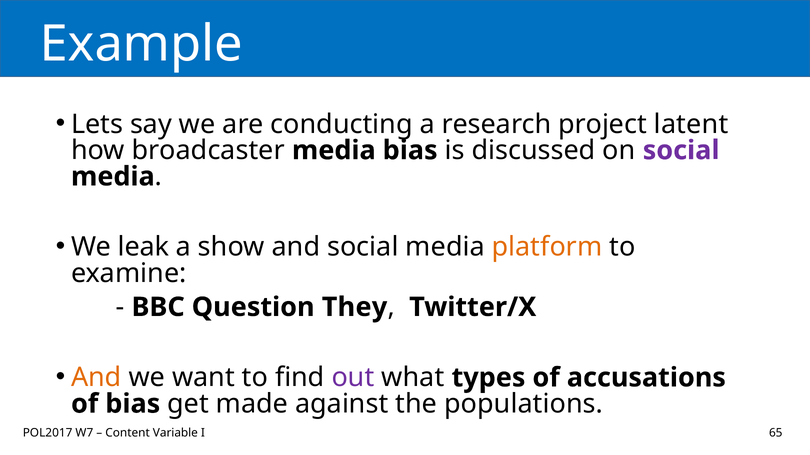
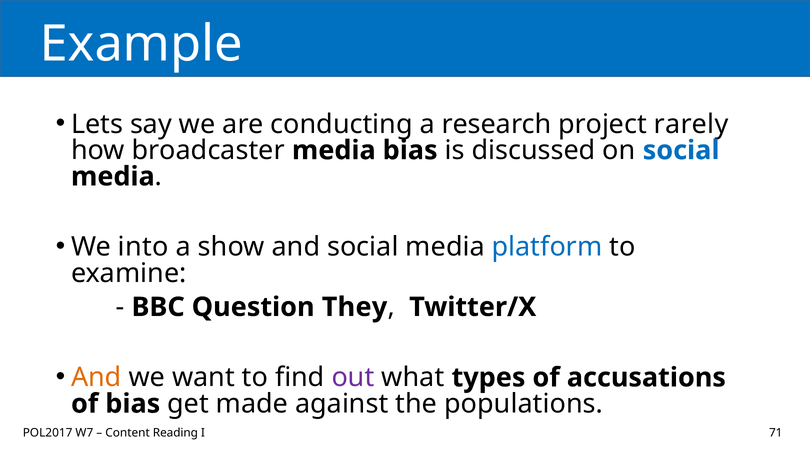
latent: latent -> rarely (691, 124)
social colour: purple -> blue (681, 151)
leak: leak -> into (143, 247)
platform colour: orange -> blue (547, 247)
Variable: Variable -> Reading (175, 434)
65: 65 -> 71 (776, 434)
